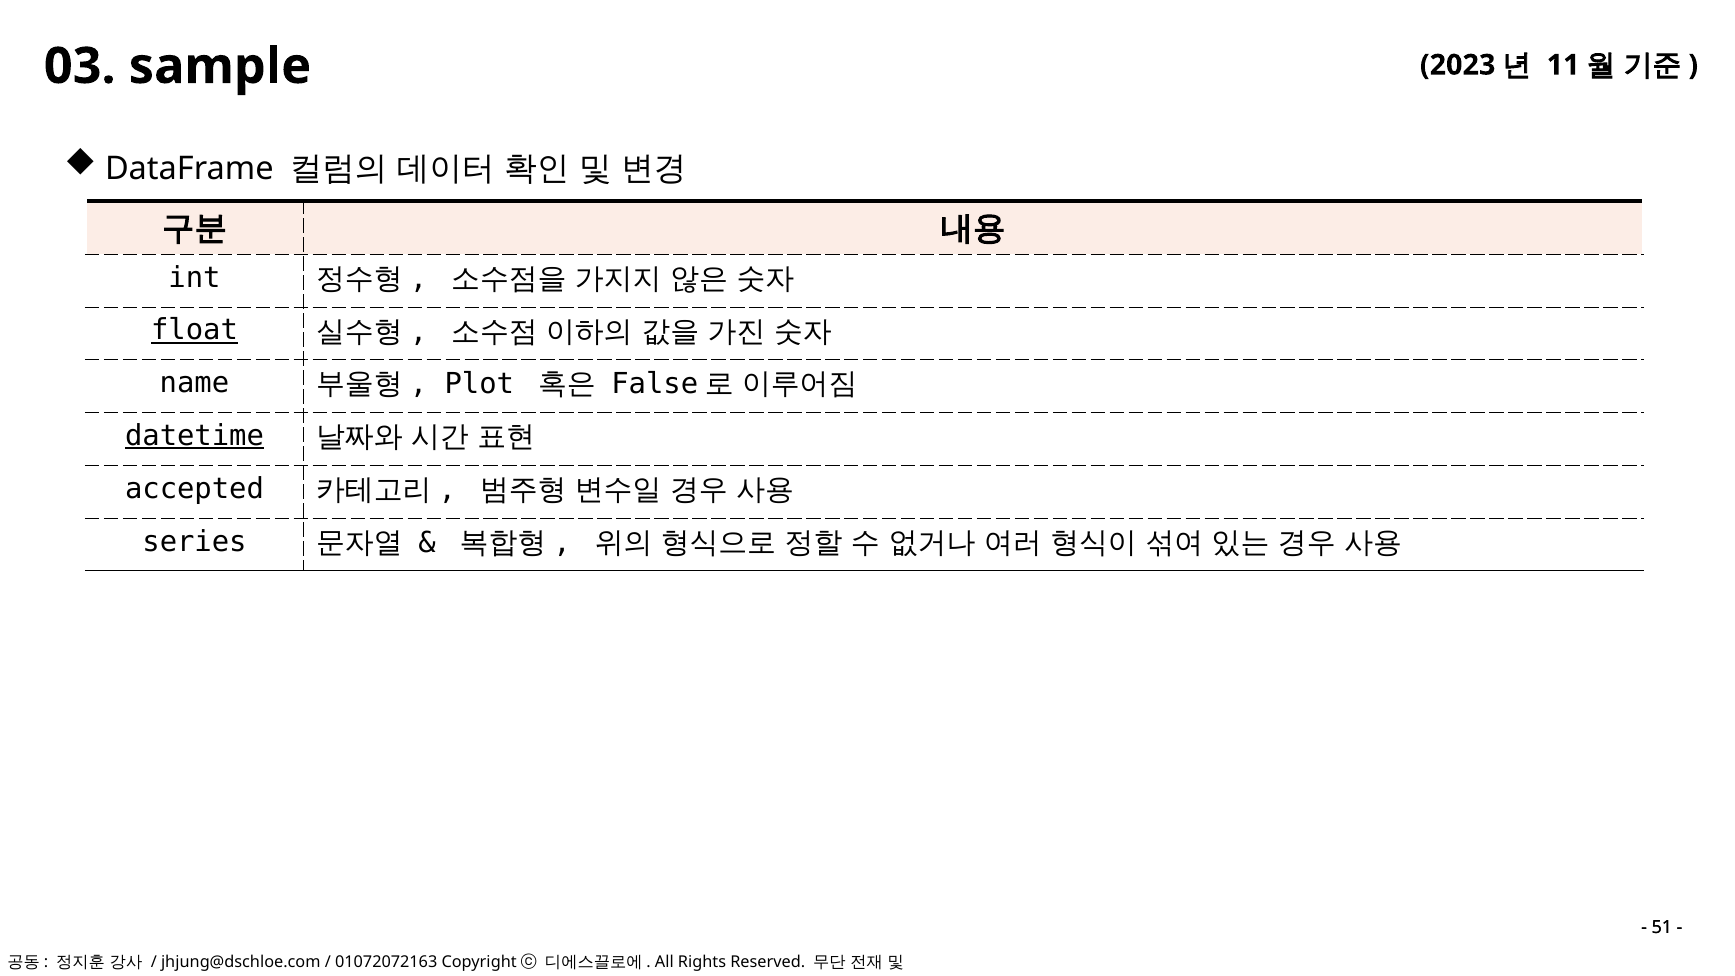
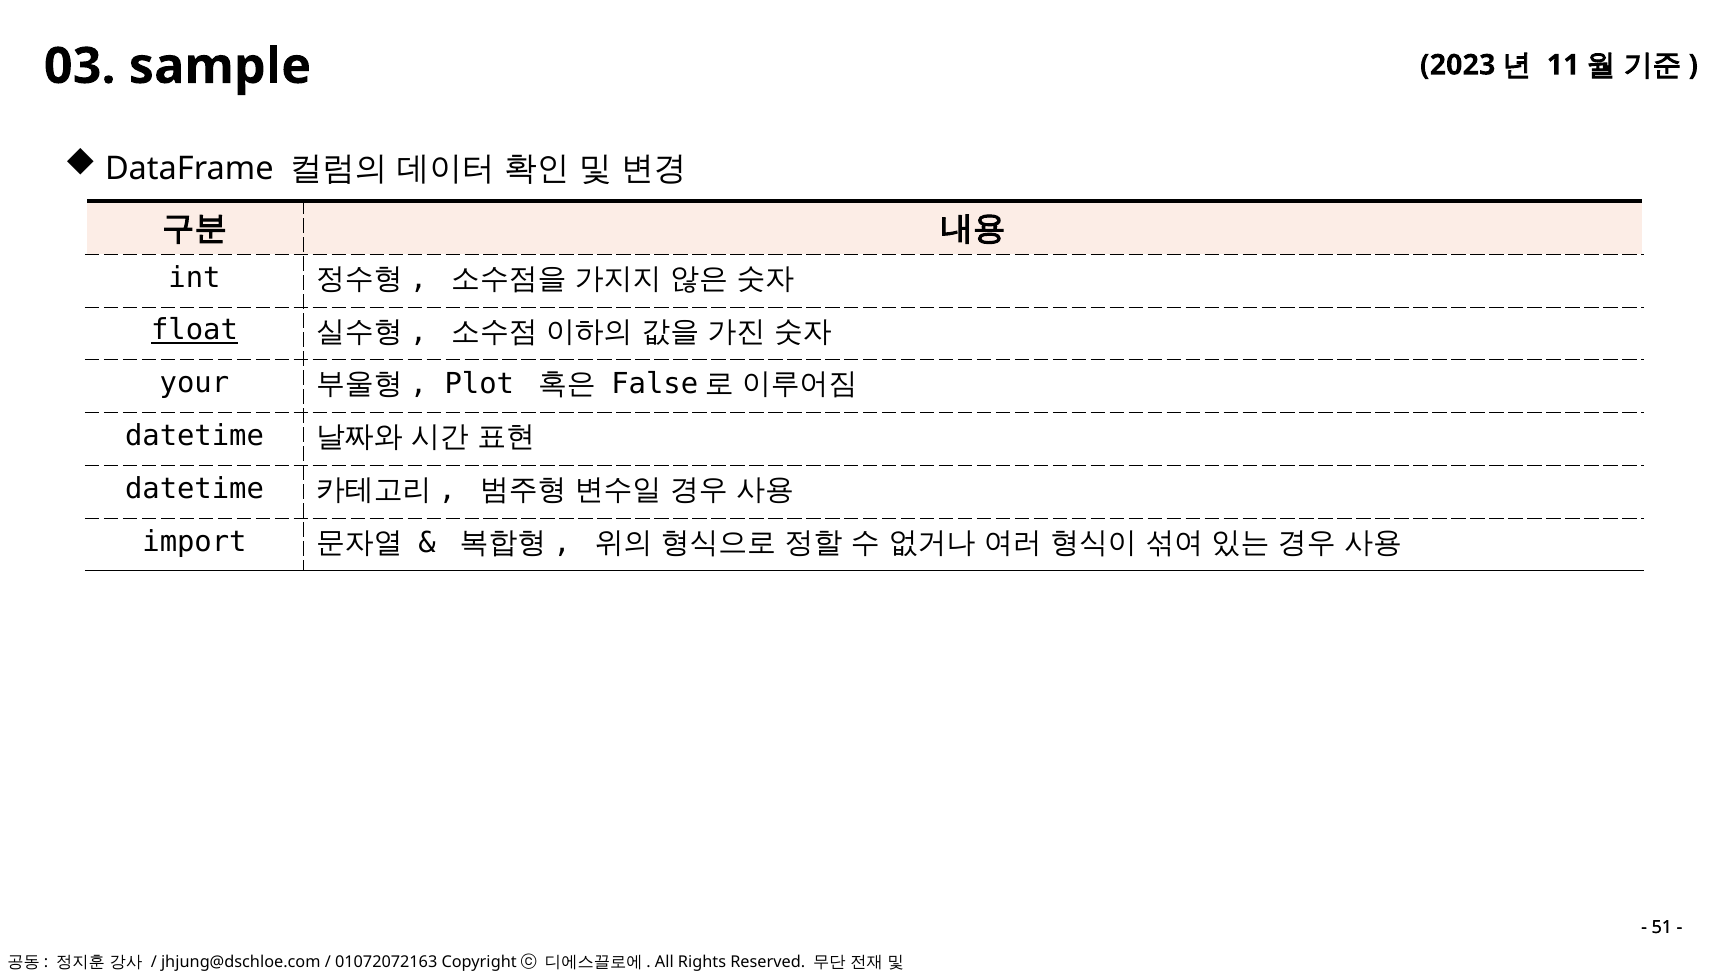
name: name -> your (194, 383)
datetime underline: present -> none (194, 436)
accepted: accepted -> datetime (194, 489)
series: series -> import (194, 541)
